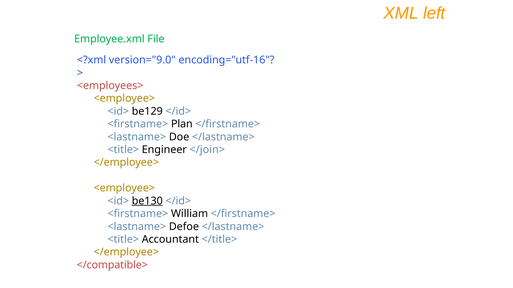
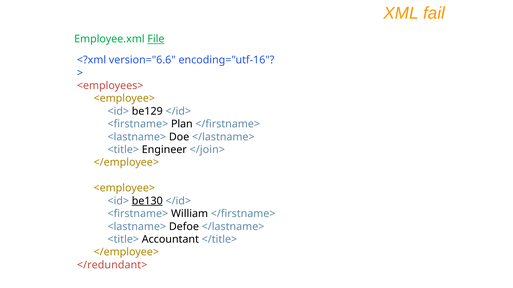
left: left -> fail (434, 13)
File underline: none -> present (156, 39)
version="9.0: version="9.0 -> version="6.6 (142, 60)
</compatible>: </compatible> -> </redundant> (112, 265)
